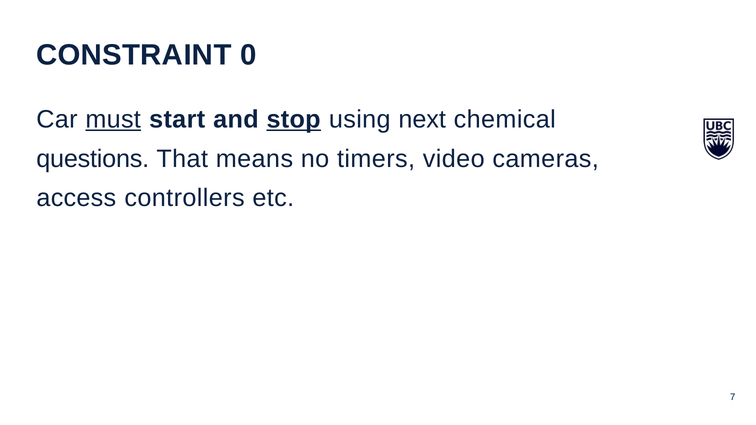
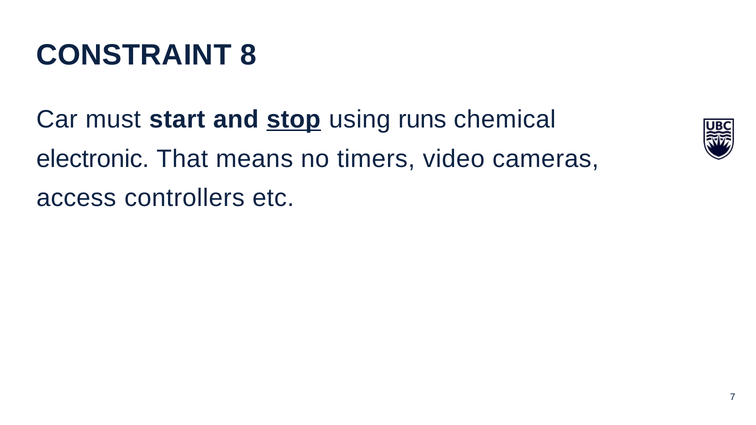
0: 0 -> 8 (248, 55)
must underline: present -> none (113, 120)
next: next -> runs (422, 120)
questions: questions -> electronic (93, 159)
